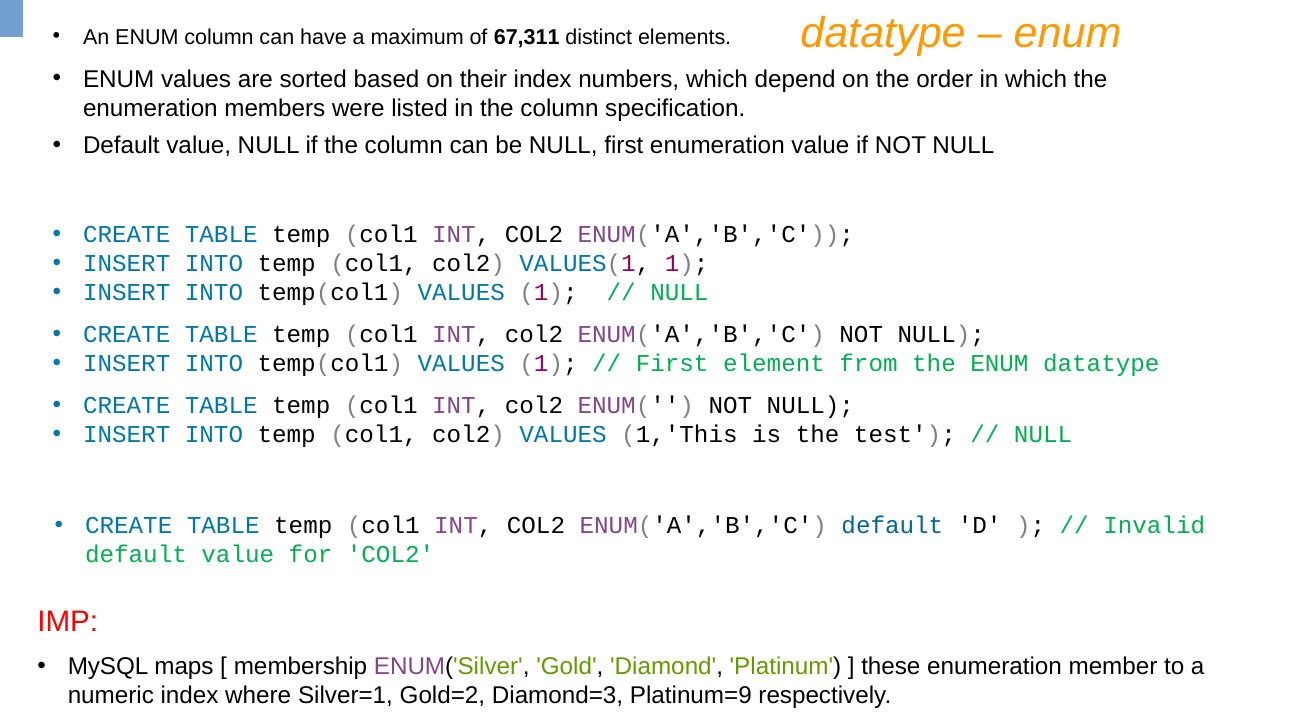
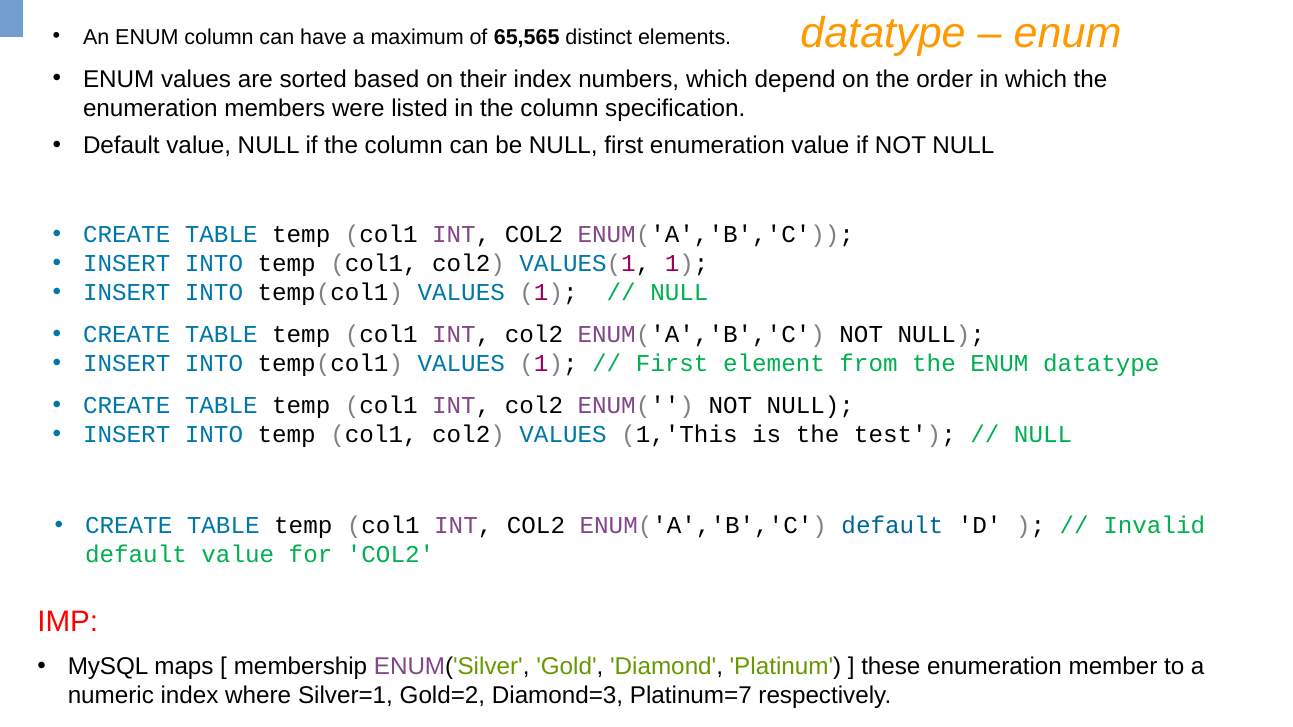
67,311: 67,311 -> 65,565 (527, 37)
Platinum=9: Platinum=9 -> Platinum=7 (691, 696)
